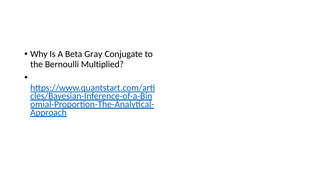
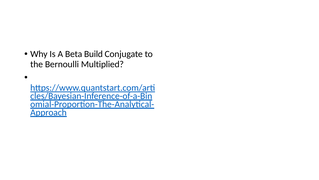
Gray: Gray -> Build (93, 54)
